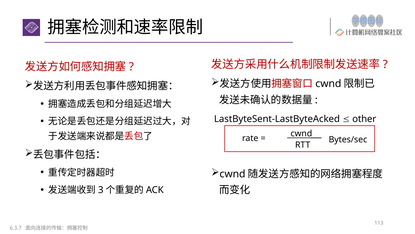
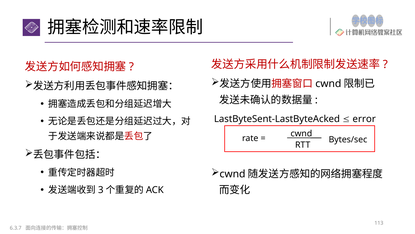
other: other -> error (364, 119)
